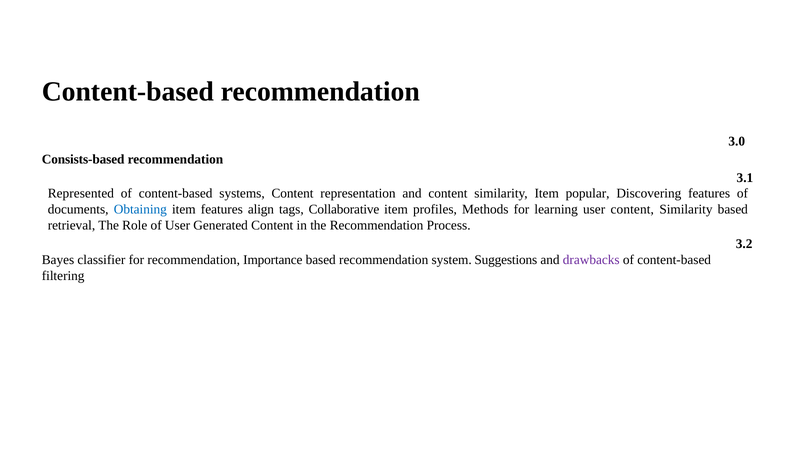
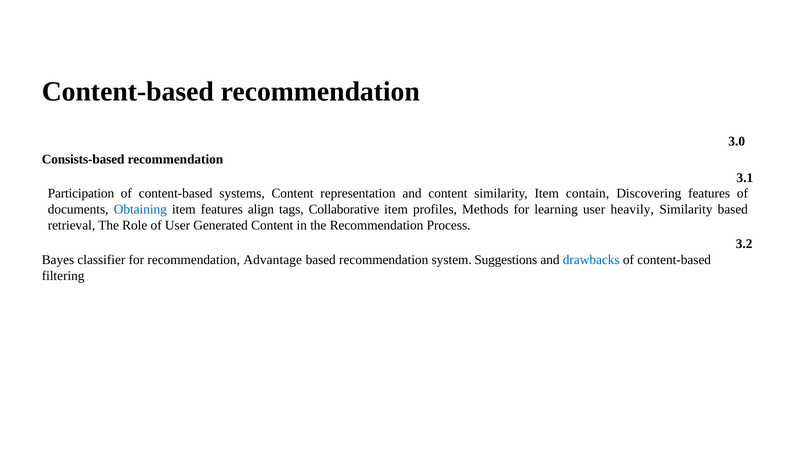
Represented: Represented -> Participation (81, 194)
popular: popular -> contain (588, 194)
user content: content -> heavily (632, 210)
Importance: Importance -> Advantage (273, 260)
drawbacks colour: purple -> blue (591, 260)
